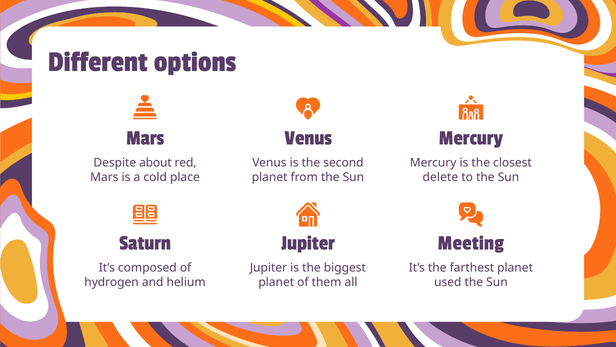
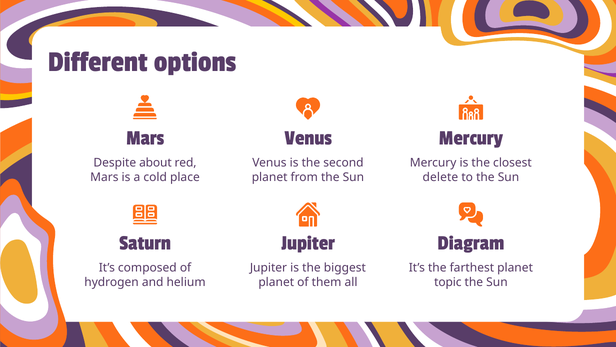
Meeting: Meeting -> Diagram (471, 242)
used: used -> topic (448, 282)
